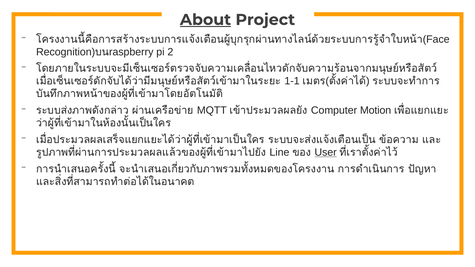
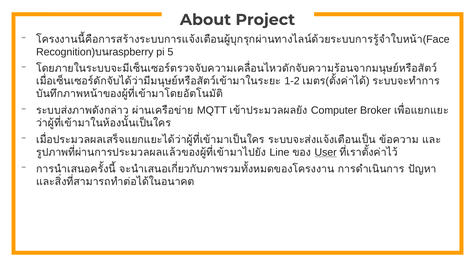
About underline: present -> none (205, 20)
2: 2 -> 5 (170, 52)
1-1: 1-1 -> 1-2 (292, 81)
Motion: Motion -> Broker (376, 110)
